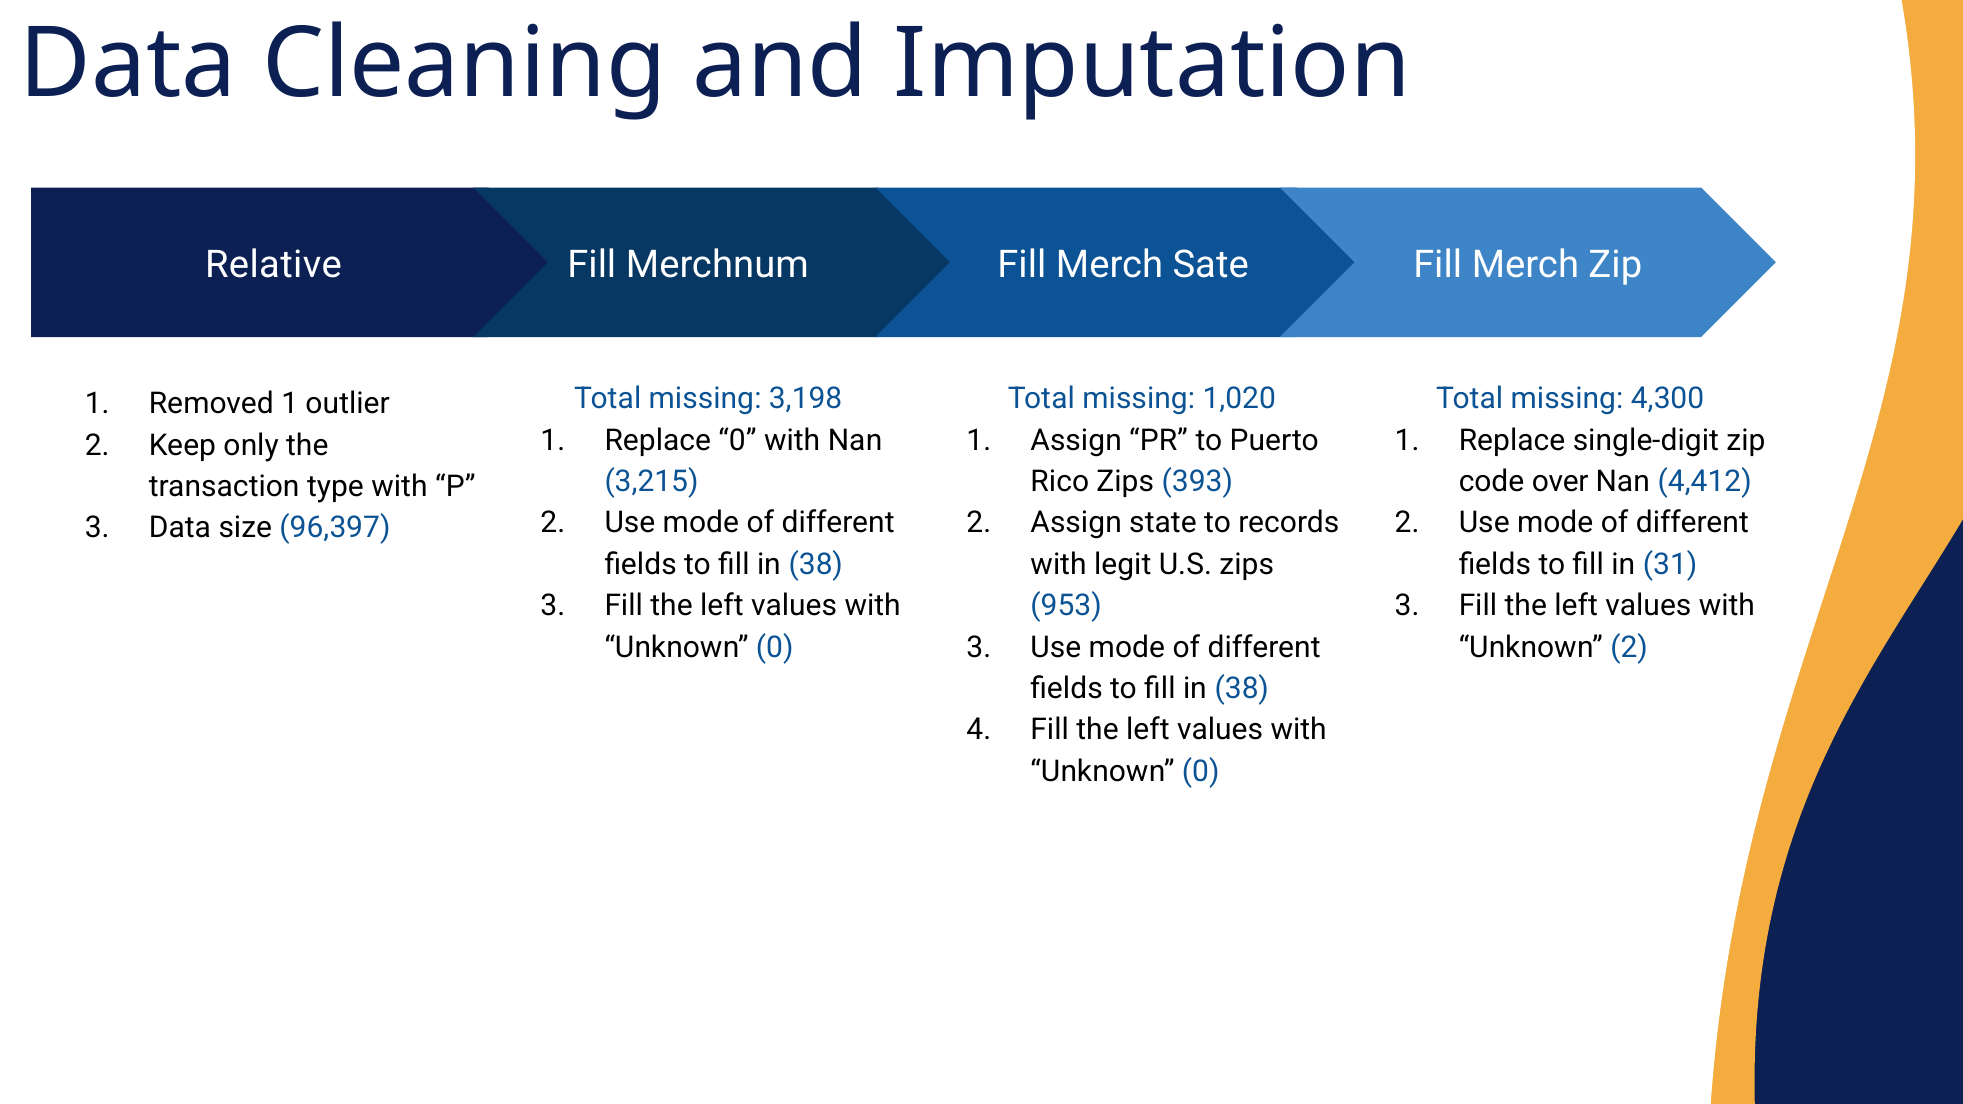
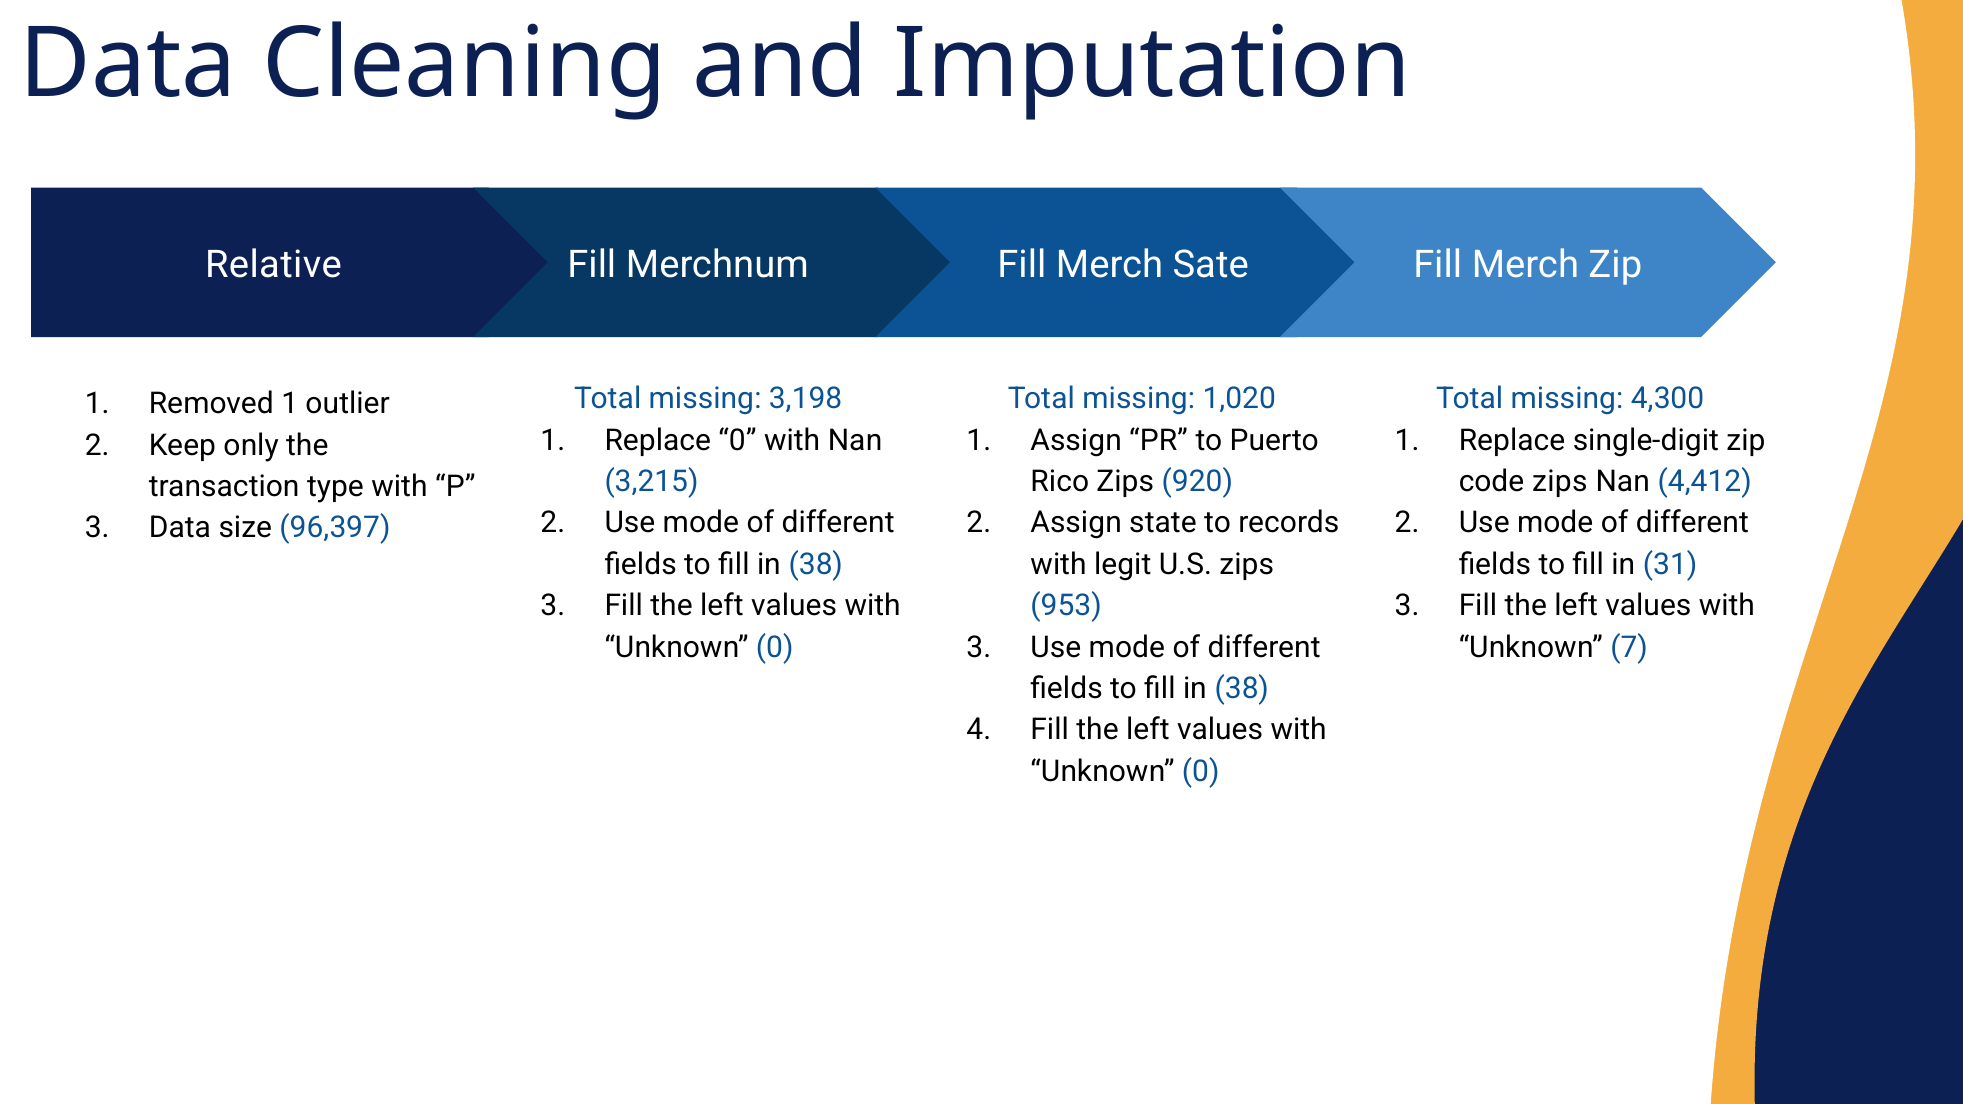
393: 393 -> 920 (1197, 482)
code over: over -> zips (1560, 482)
Unknown 2: 2 -> 7 (1629, 647)
